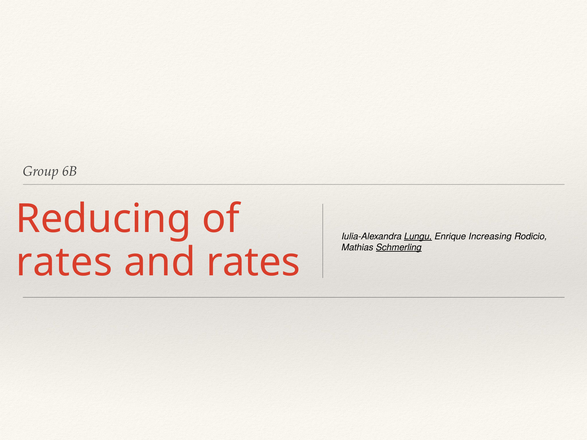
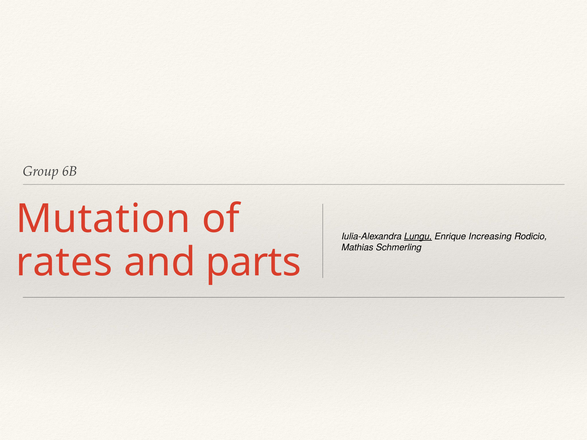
Reducing: Reducing -> Mutation (103, 219)
Schmerling underline: present -> none (399, 247)
and rates: rates -> parts (253, 262)
